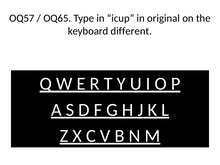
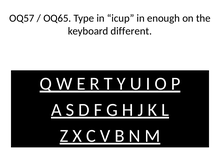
original: original -> enough (163, 18)
